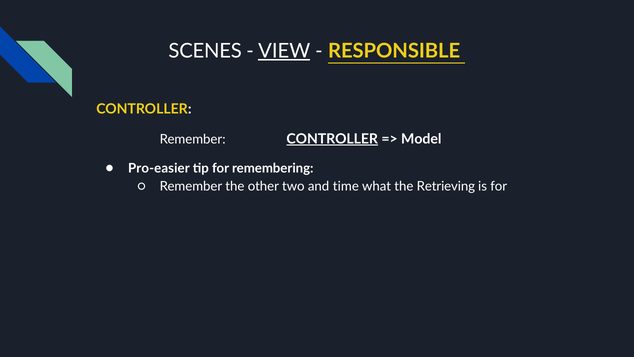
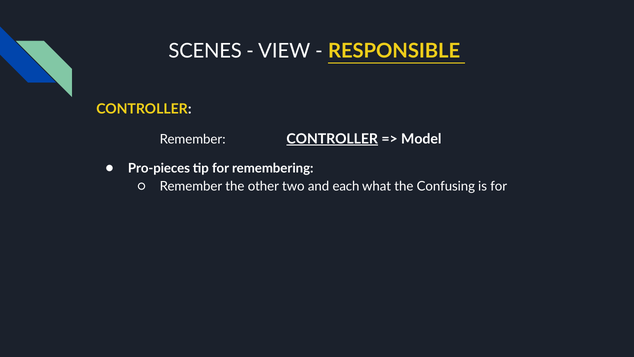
VIEW underline: present -> none (284, 51)
Pro-easier: Pro-easier -> Pro-pieces (159, 168)
time: time -> each (346, 186)
Retrieving: Retrieving -> Confusing (446, 186)
